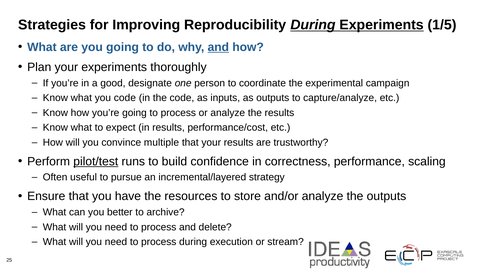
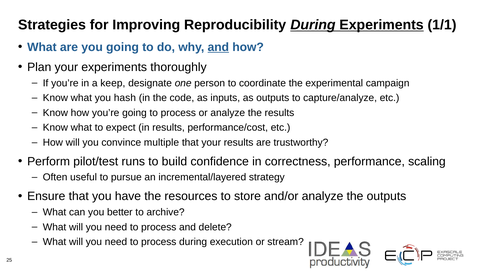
1/5: 1/5 -> 1/1 (442, 25)
good: good -> keep (113, 83)
you code: code -> hash (125, 98)
pilot/test underline: present -> none (96, 161)
